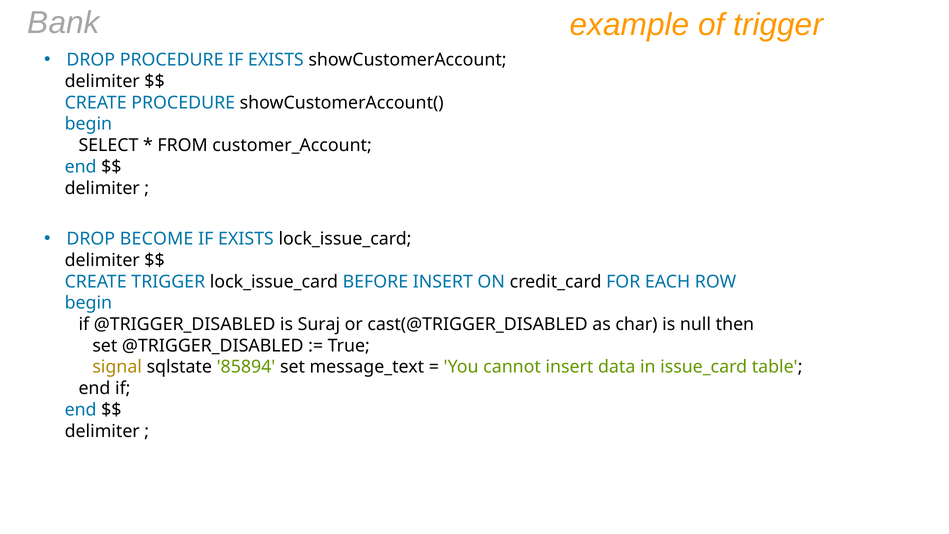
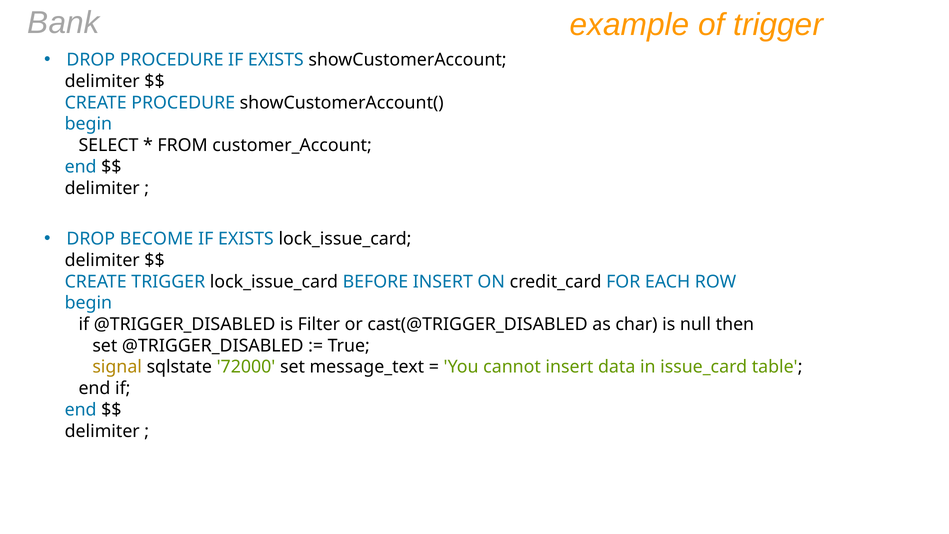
Suraj: Suraj -> Filter (319, 324)
85894: 85894 -> 72000 (246, 367)
